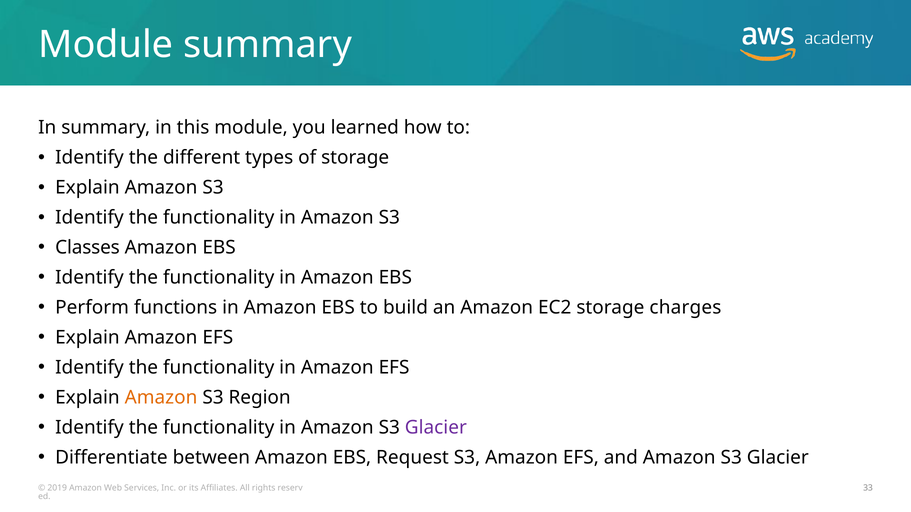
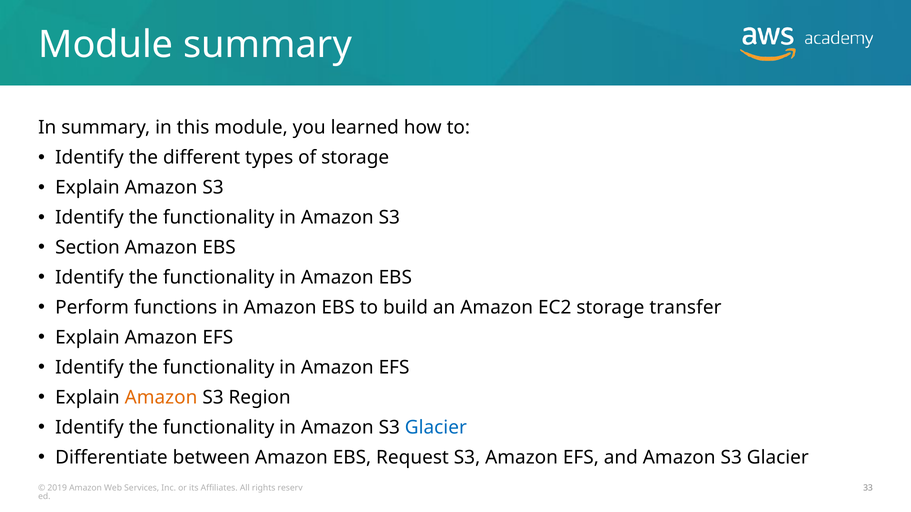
Classes: Classes -> Section (87, 248)
charges: charges -> transfer (685, 308)
Glacier colour: purple -> blue (436, 428)
